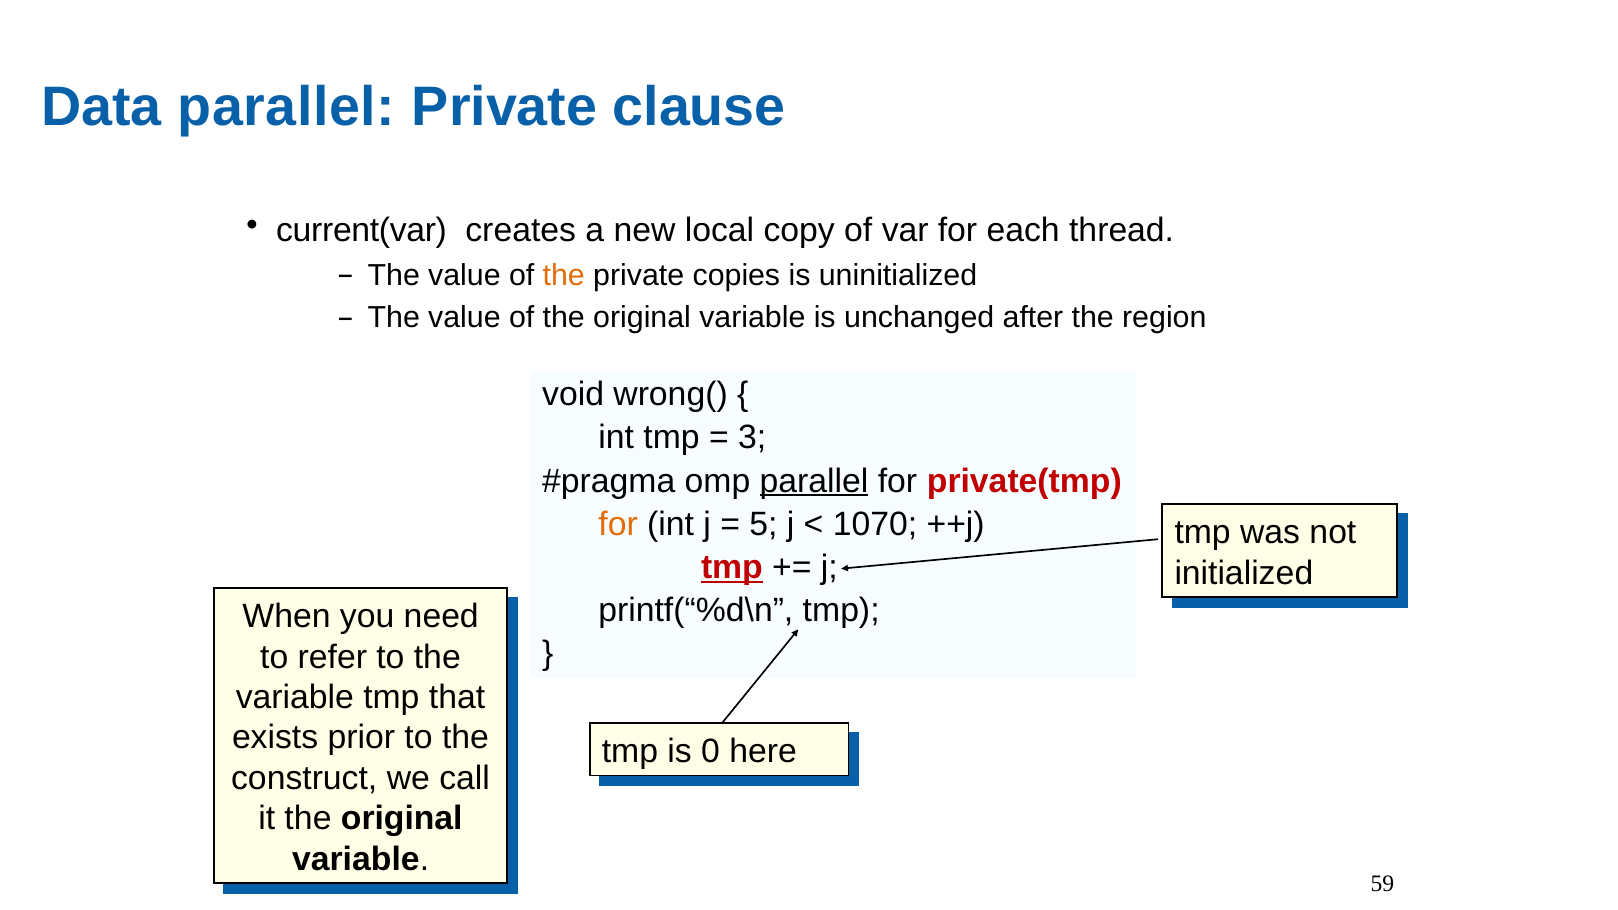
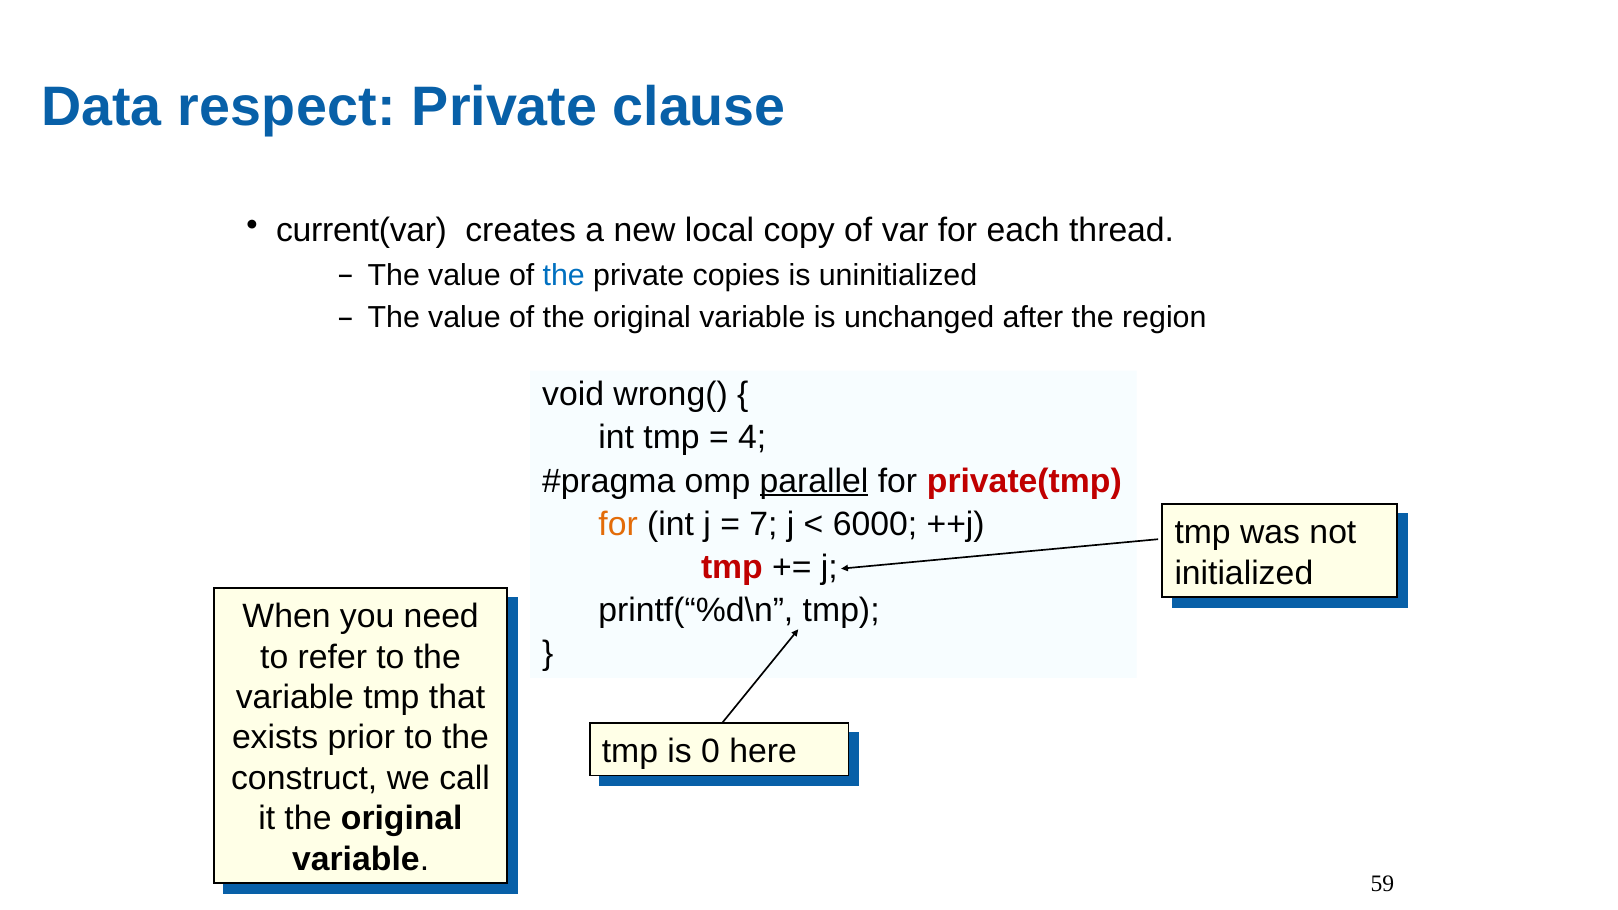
Data parallel: parallel -> respect (287, 107)
the colour: orange -> blue (564, 275)
3: 3 -> 4 (752, 438)
5: 5 -> 7 (763, 524)
1070: 1070 -> 6000 (875, 524)
tmp underline: present -> none (732, 567)
